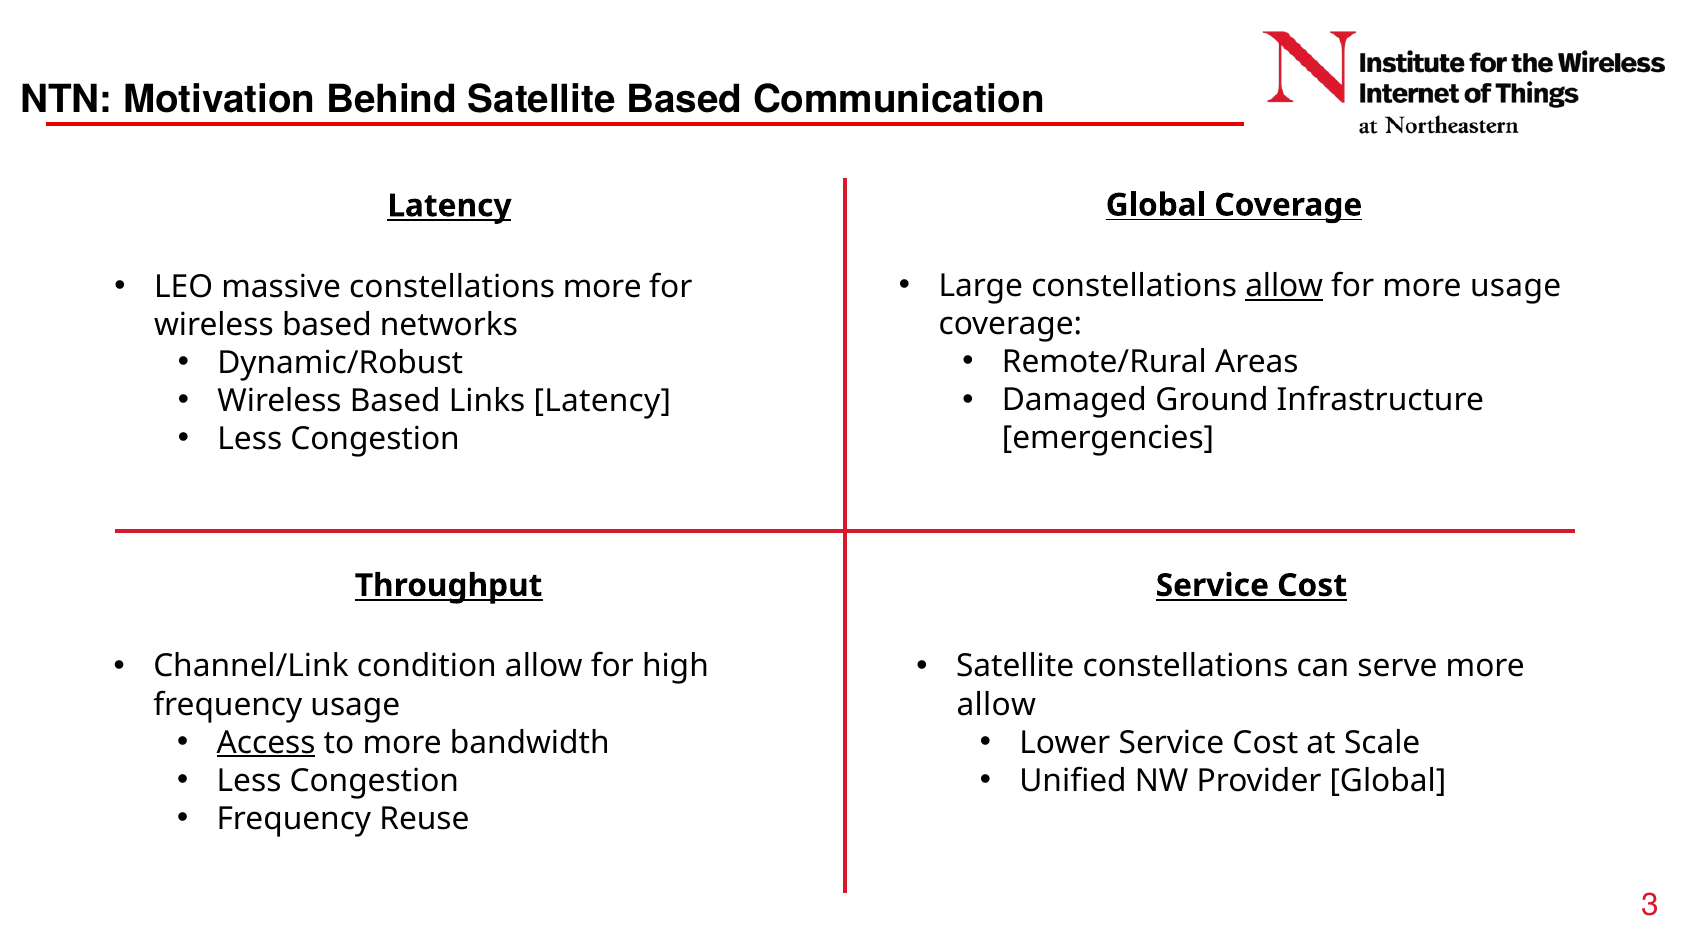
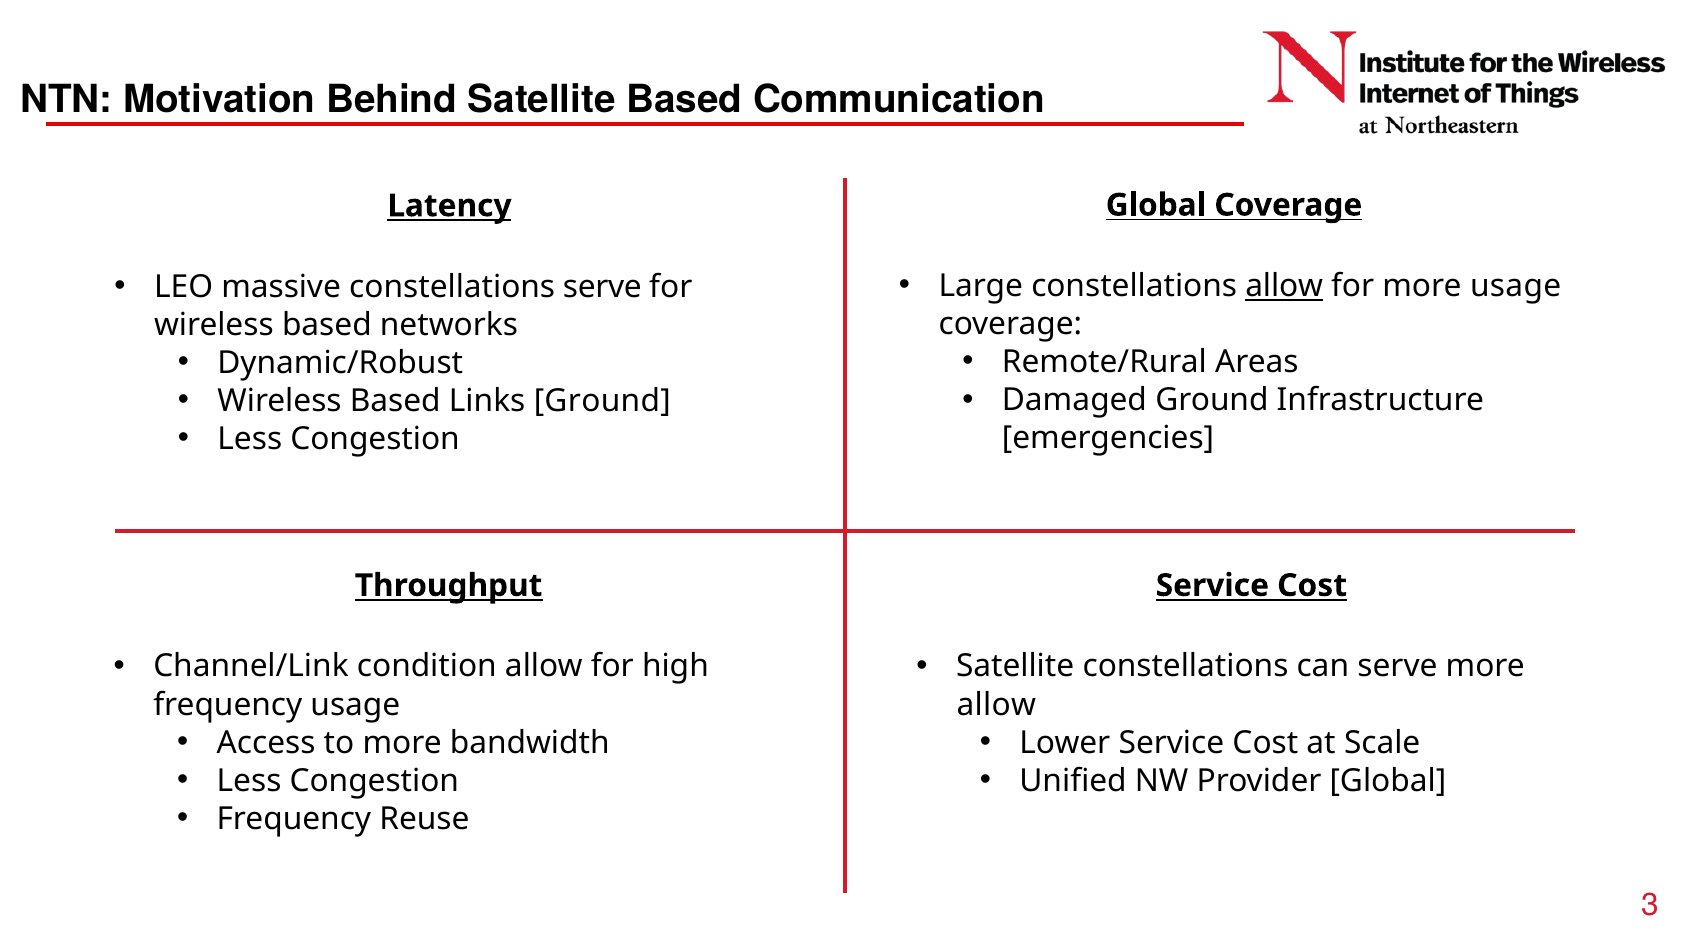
constellations more: more -> serve (602, 287)
Links Latency: Latency -> Ground (602, 401)
Access underline: present -> none (266, 742)
